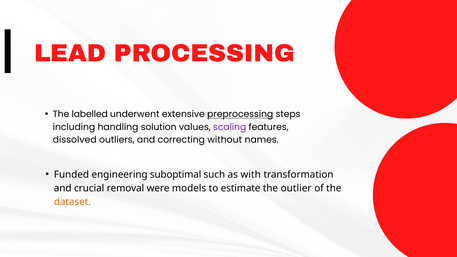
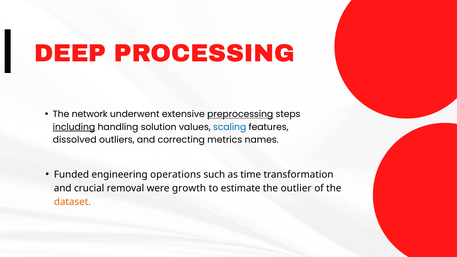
LEAD: LEAD -> DEEP (70, 53)
labelled: labelled -> network (90, 114)
including underline: none -> present (74, 127)
scaling colour: purple -> blue (230, 127)
without: without -> metrics (225, 140)
suboptimal: suboptimal -> operations (176, 174)
with: with -> time (251, 174)
models: models -> growth (189, 188)
